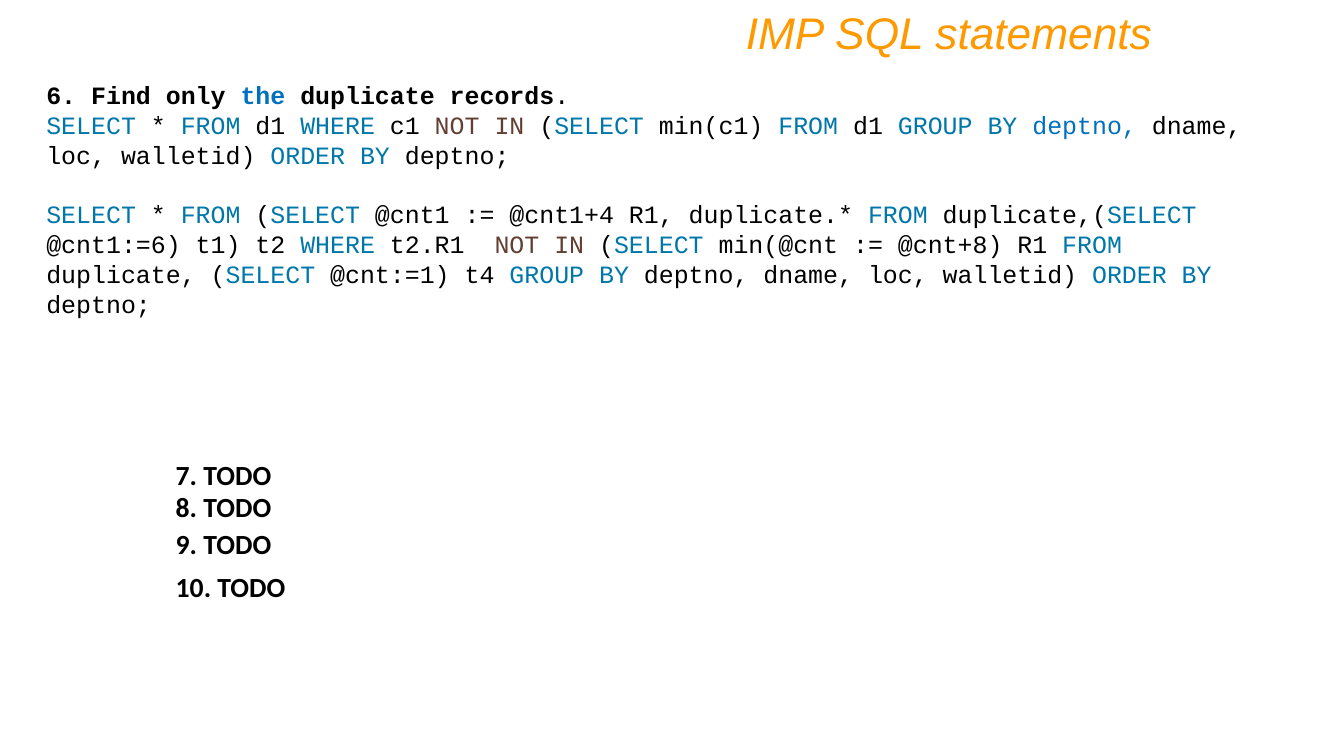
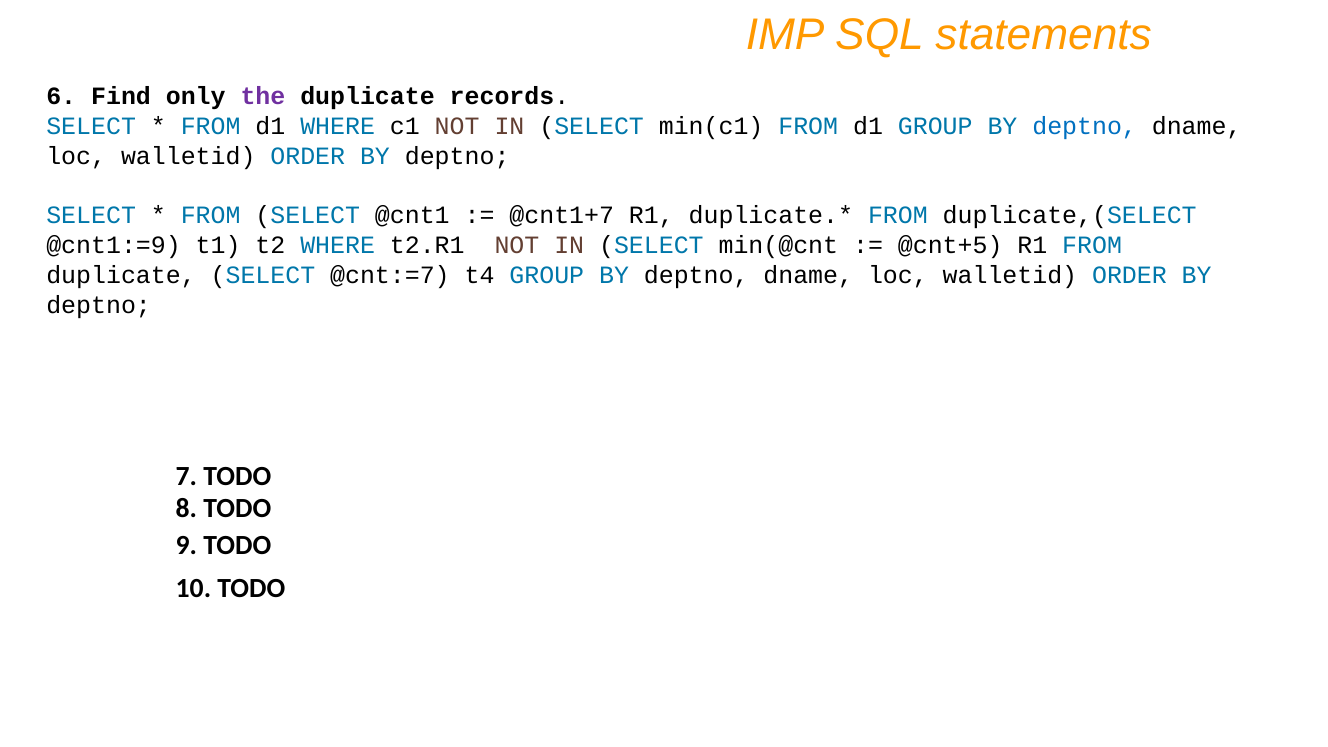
the colour: blue -> purple (263, 96)
@cnt1+4: @cnt1+4 -> @cnt1+7 (562, 216)
@cnt1:=6: @cnt1:=6 -> @cnt1:=9 (114, 246)
@cnt+8: @cnt+8 -> @cnt+5 (950, 246)
@cnt:=1: @cnt:=1 -> @cnt:=7 (390, 276)
